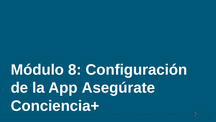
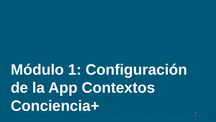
8: 8 -> 1 (75, 70)
Asegúrate: Asegúrate -> Contextos (118, 88)
